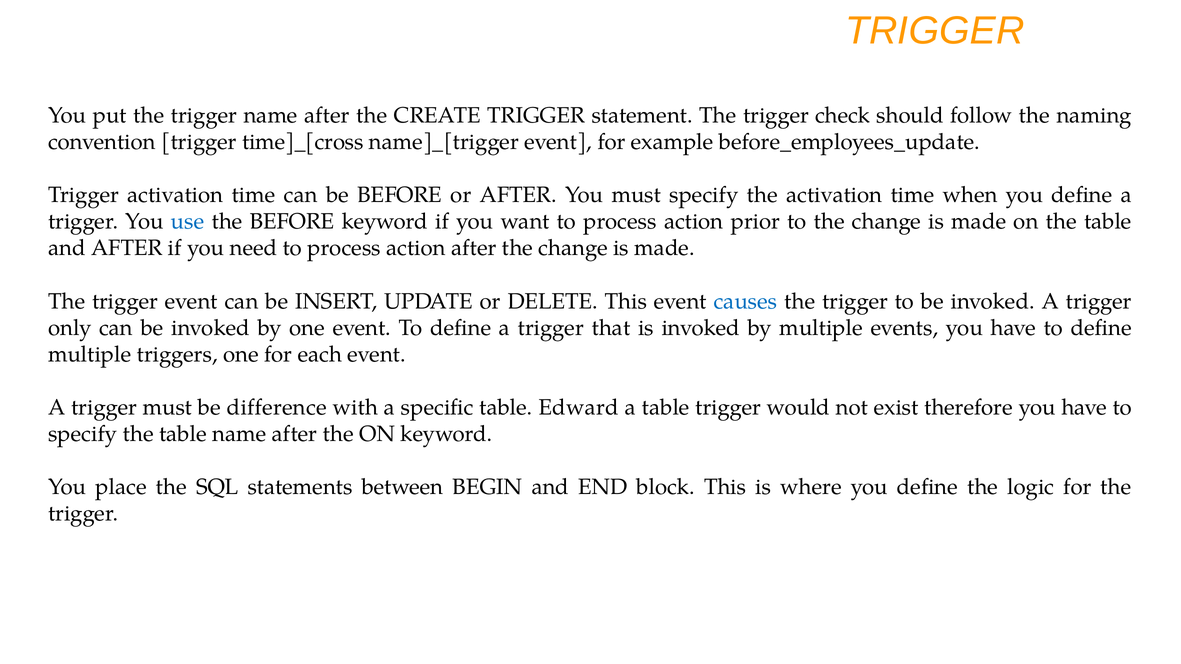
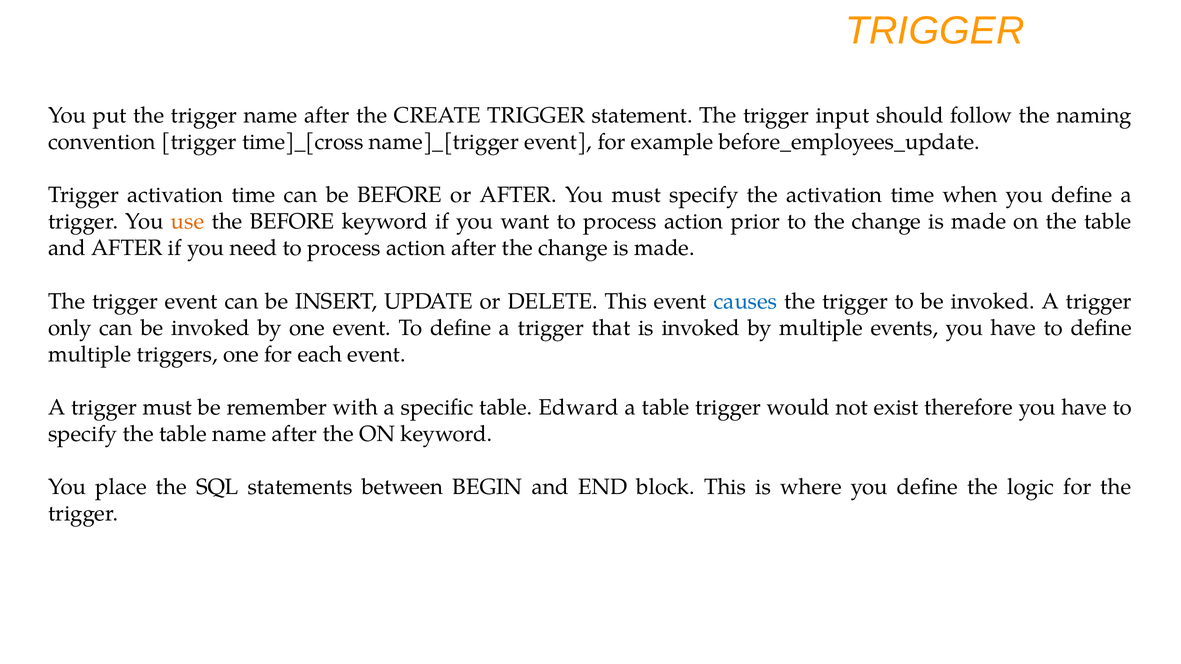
check: check -> input (842, 115)
use colour: blue -> orange (187, 222)
difference: difference -> remember (277, 408)
